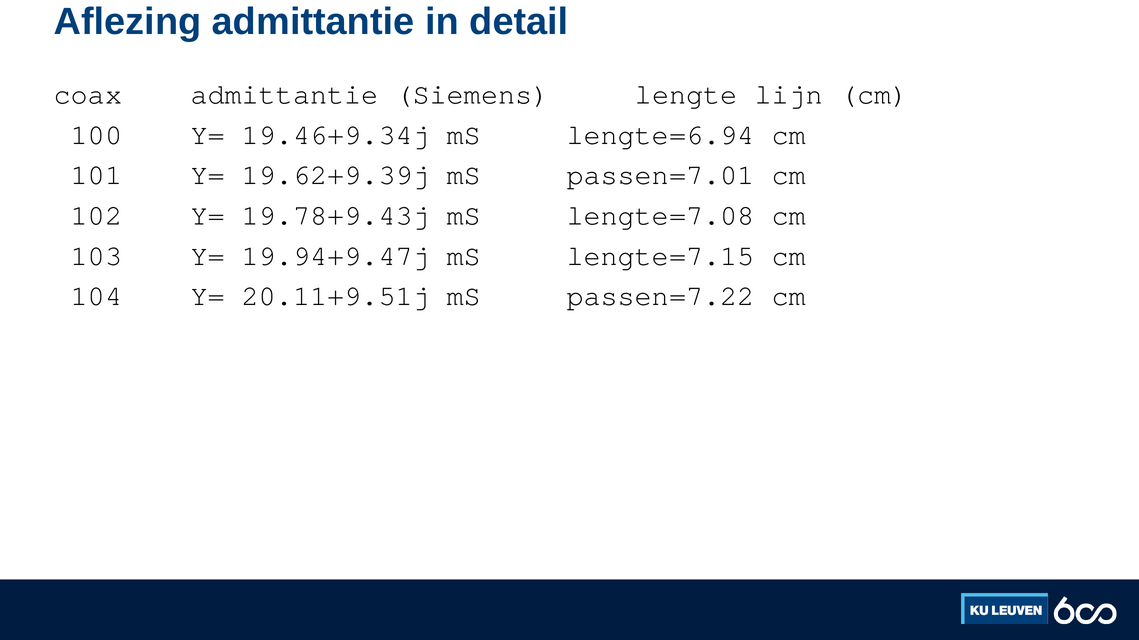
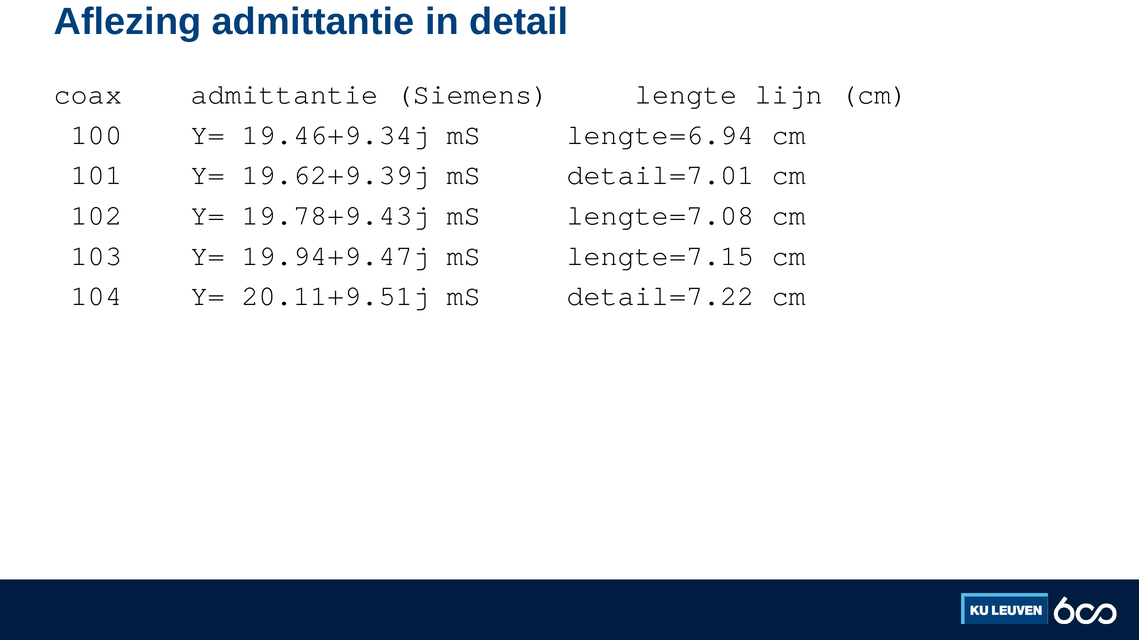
passen=7.01: passen=7.01 -> detail=7.01 (661, 175)
passen=7.22: passen=7.22 -> detail=7.22 (661, 296)
